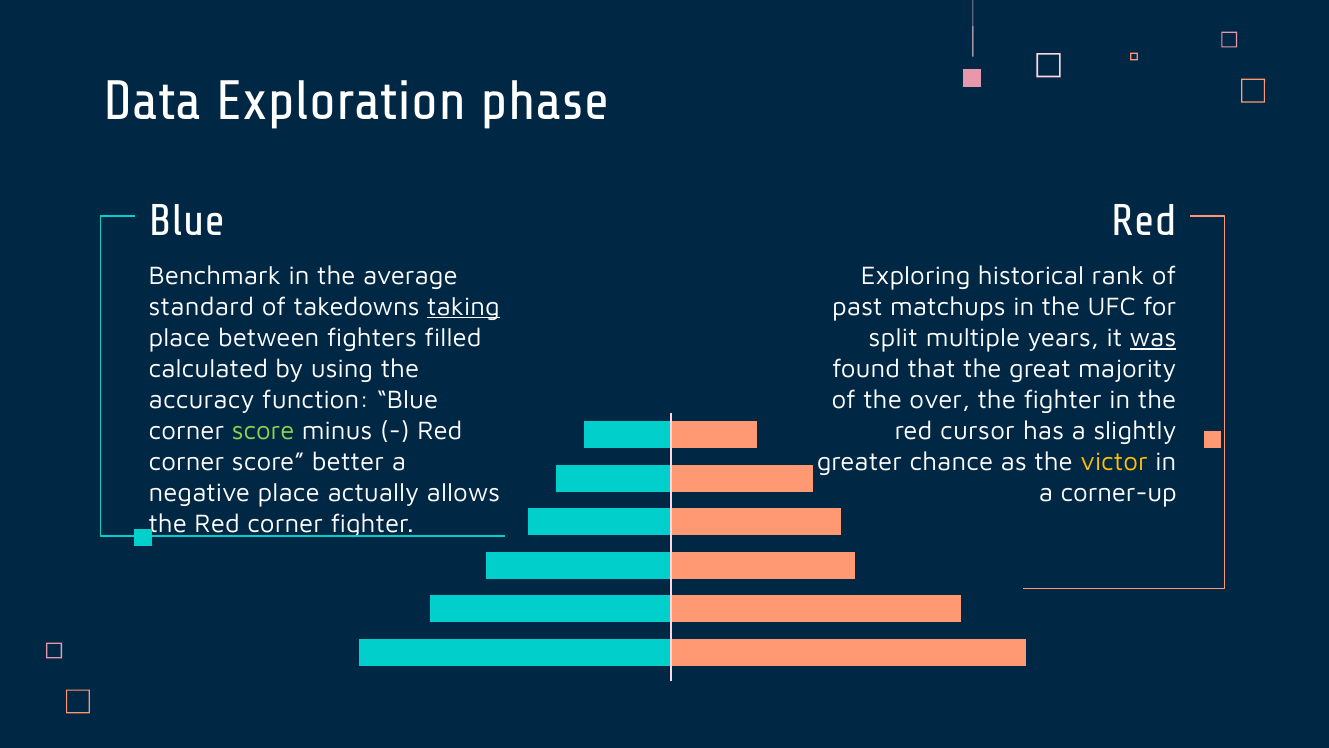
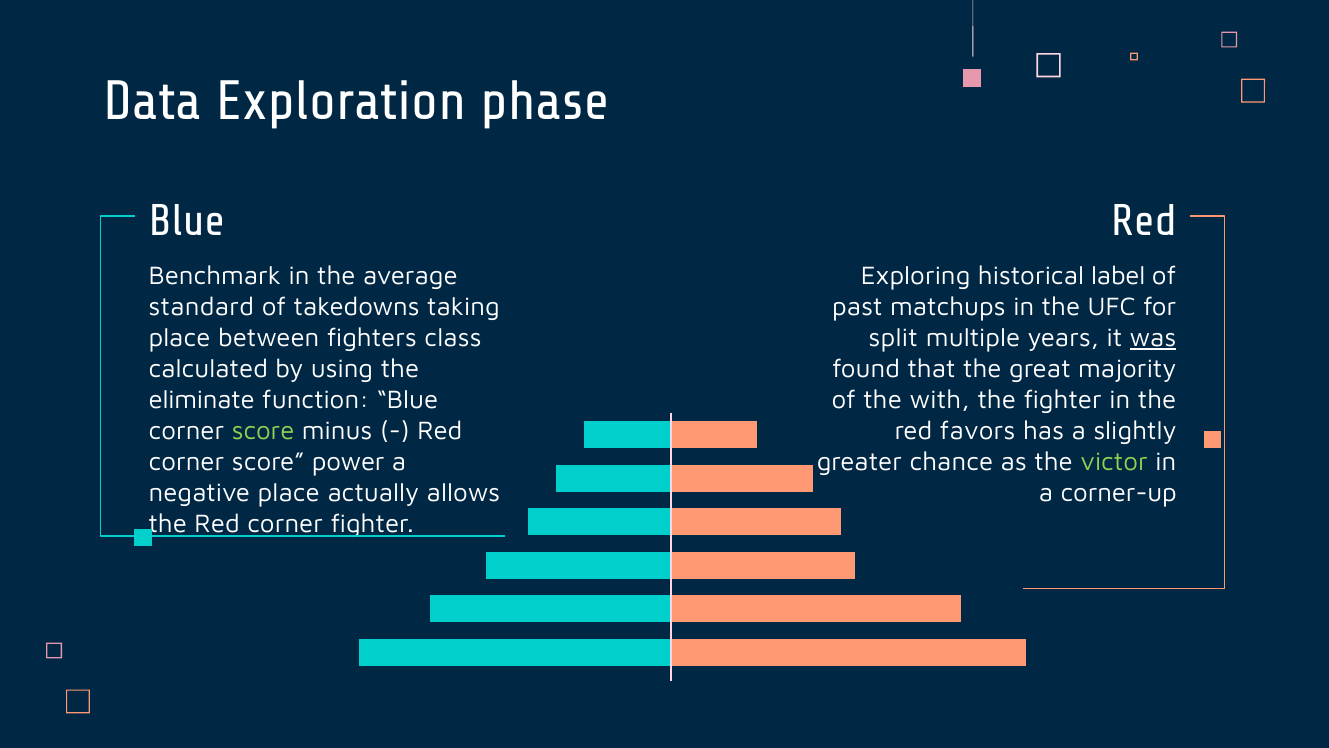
rank: rank -> label (1118, 275)
taking underline: present -> none (464, 306)
filled: filled -> class (453, 337)
accuracy: accuracy -> eliminate (202, 399)
over: over -> with (940, 399)
cursor: cursor -> favors (978, 431)
better: better -> power (348, 462)
victor colour: yellow -> light green (1114, 462)
